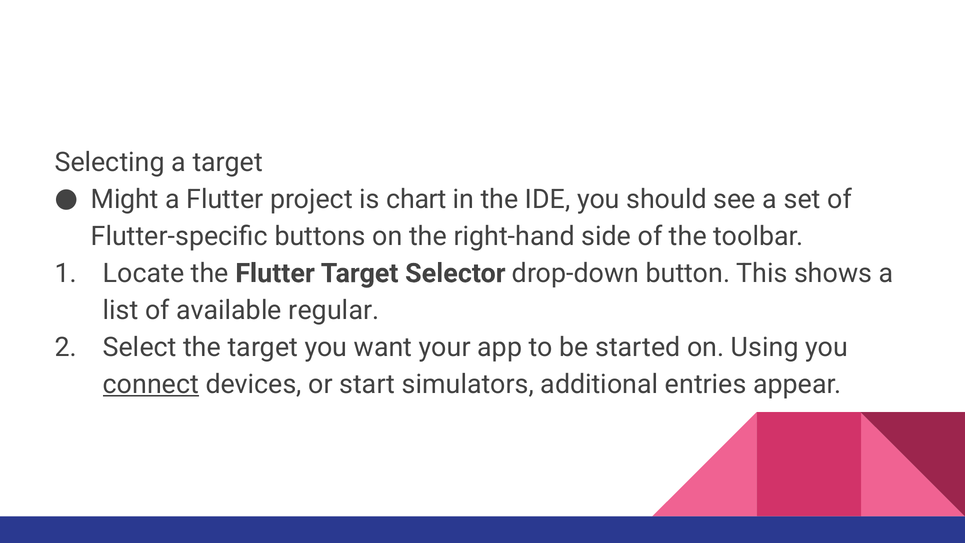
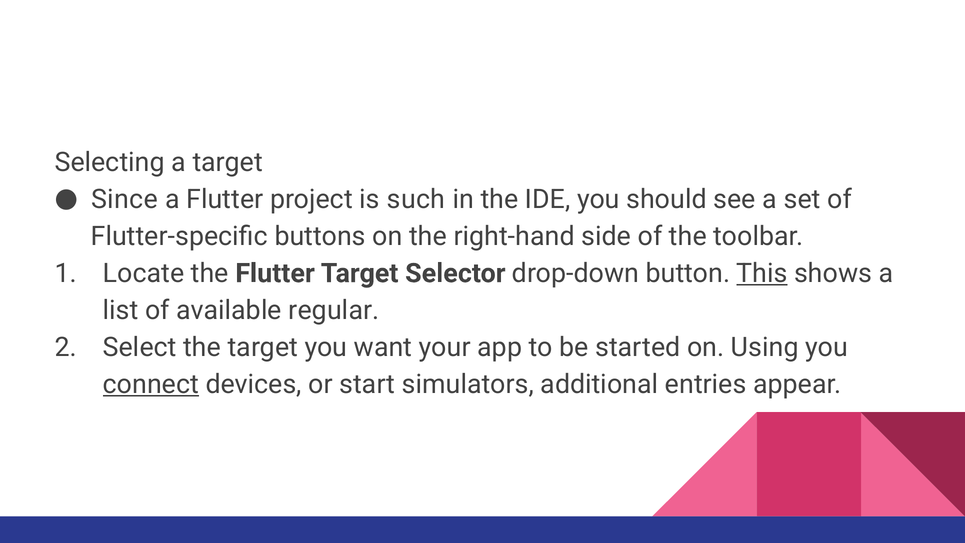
Might: Might -> Since (124, 199)
chart: chart -> such (416, 199)
This underline: none -> present (762, 273)
